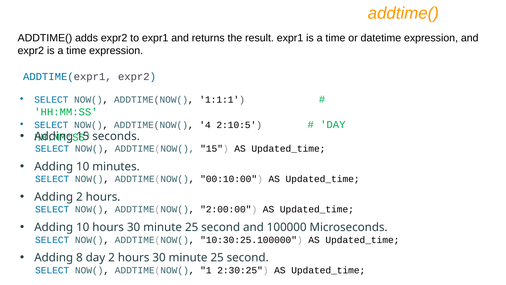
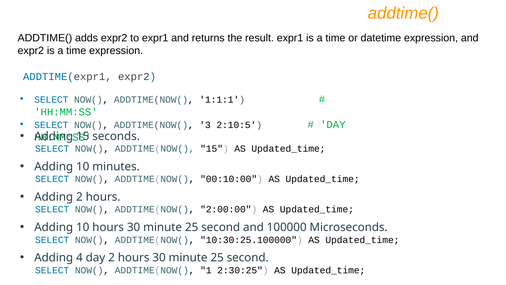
4: 4 -> 3 (205, 125)
8: 8 -> 4 (79, 257)
